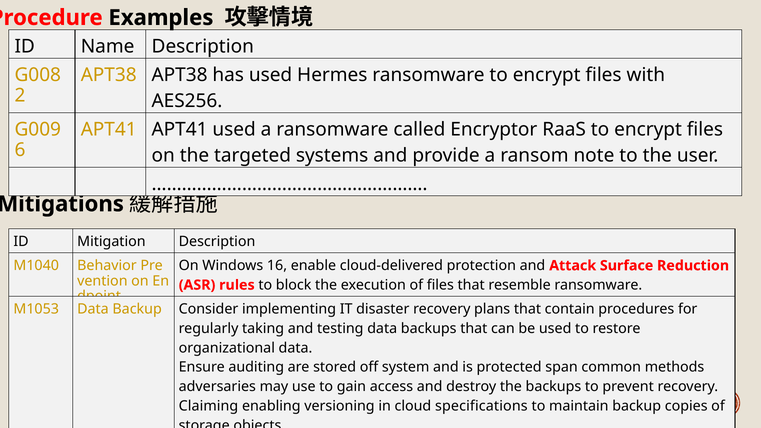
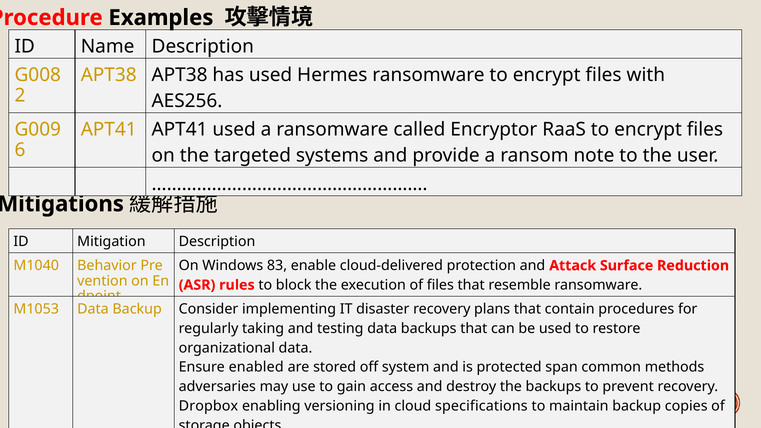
16: 16 -> 83 (277, 266)
auditing: auditing -> enabled (256, 367)
Claiming: Claiming -> Dropbox (208, 406)
